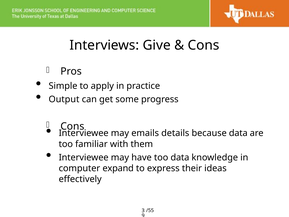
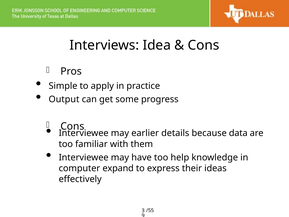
Give: Give -> Idea (157, 45)
emails: emails -> earlier (145, 133)
too data: data -> help (180, 157)
